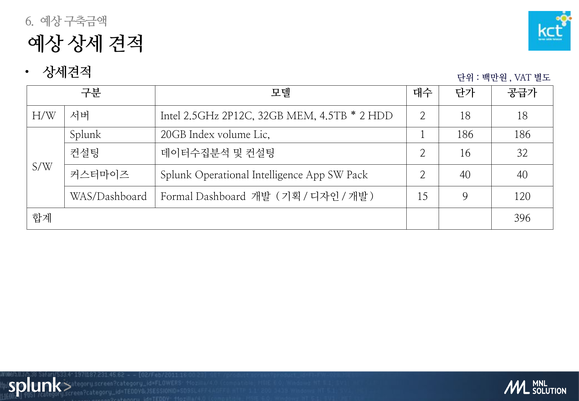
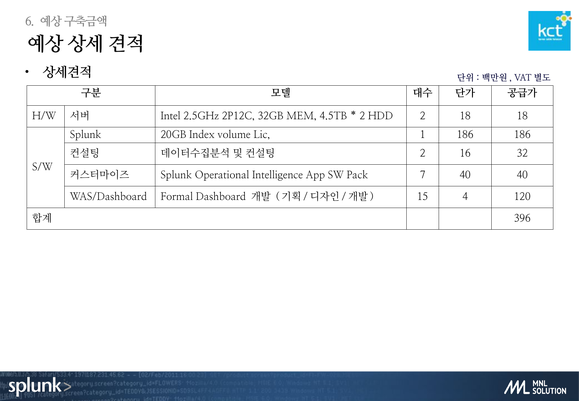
Pack 2: 2 -> 7 (423, 175)
9: 9 -> 4 (465, 197)
